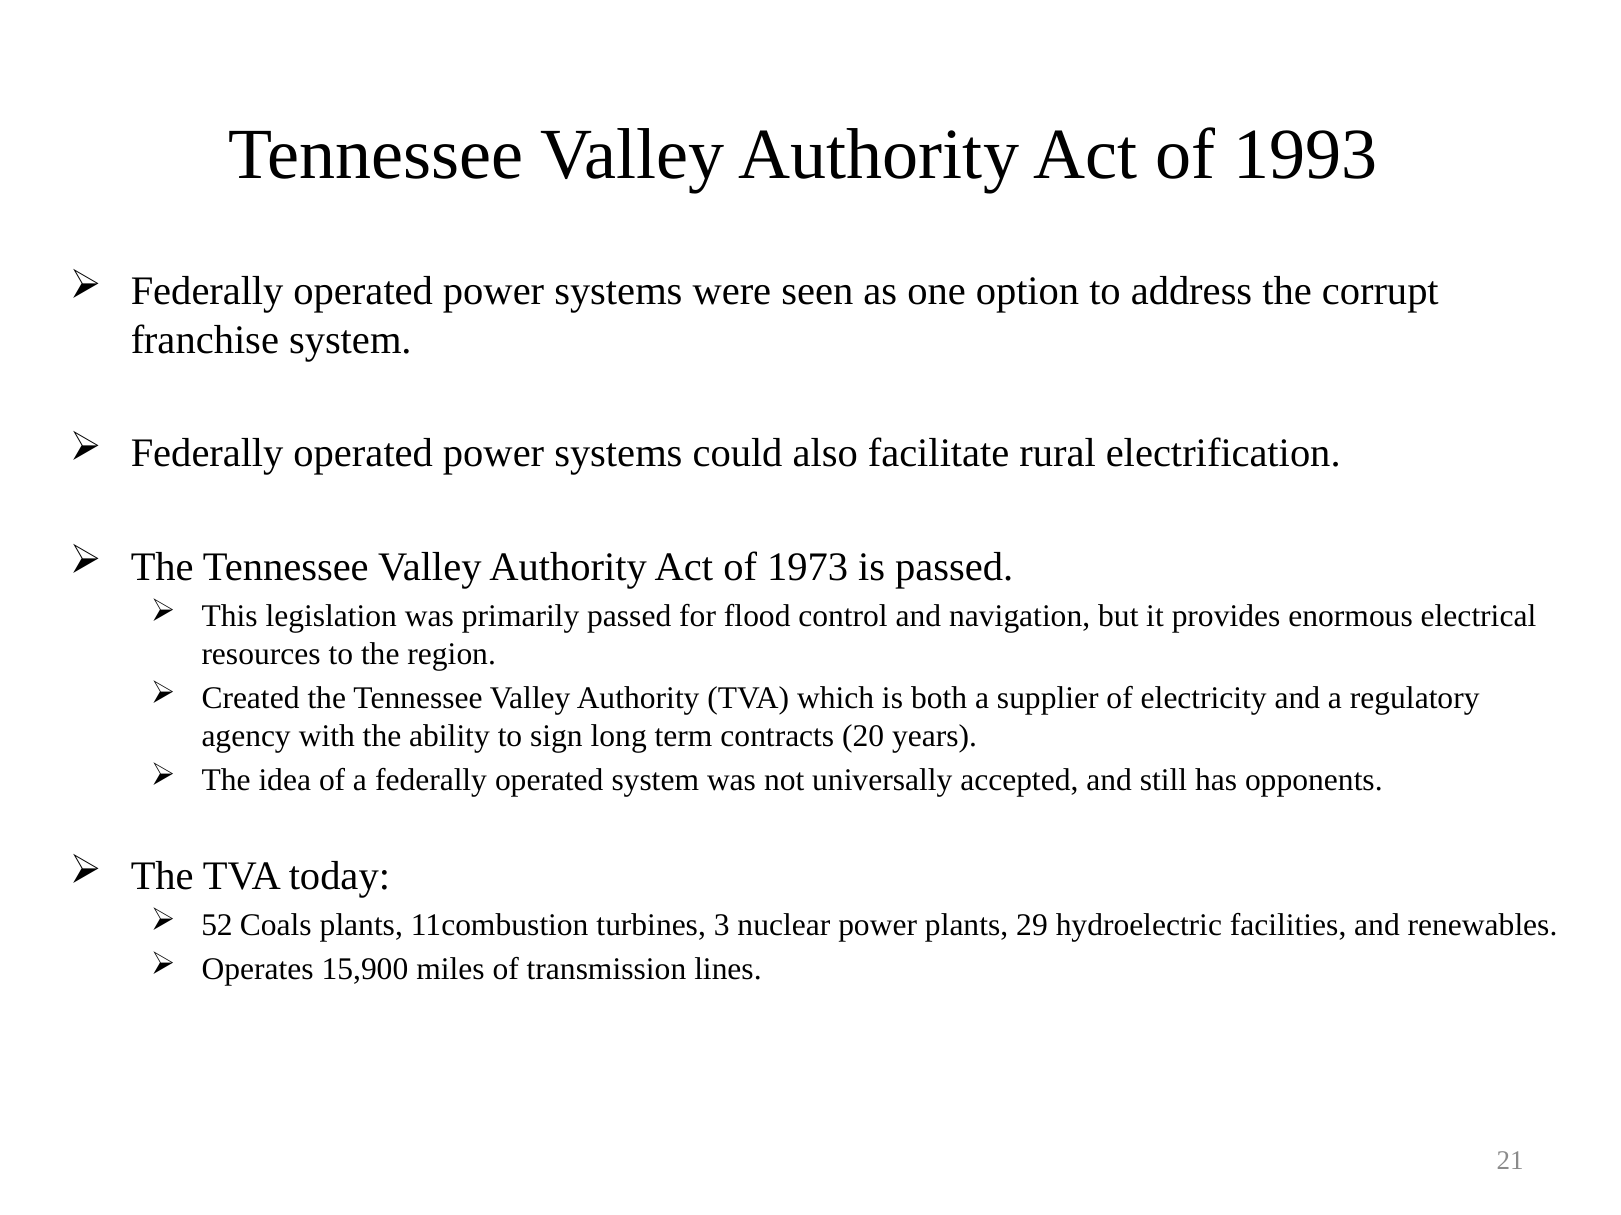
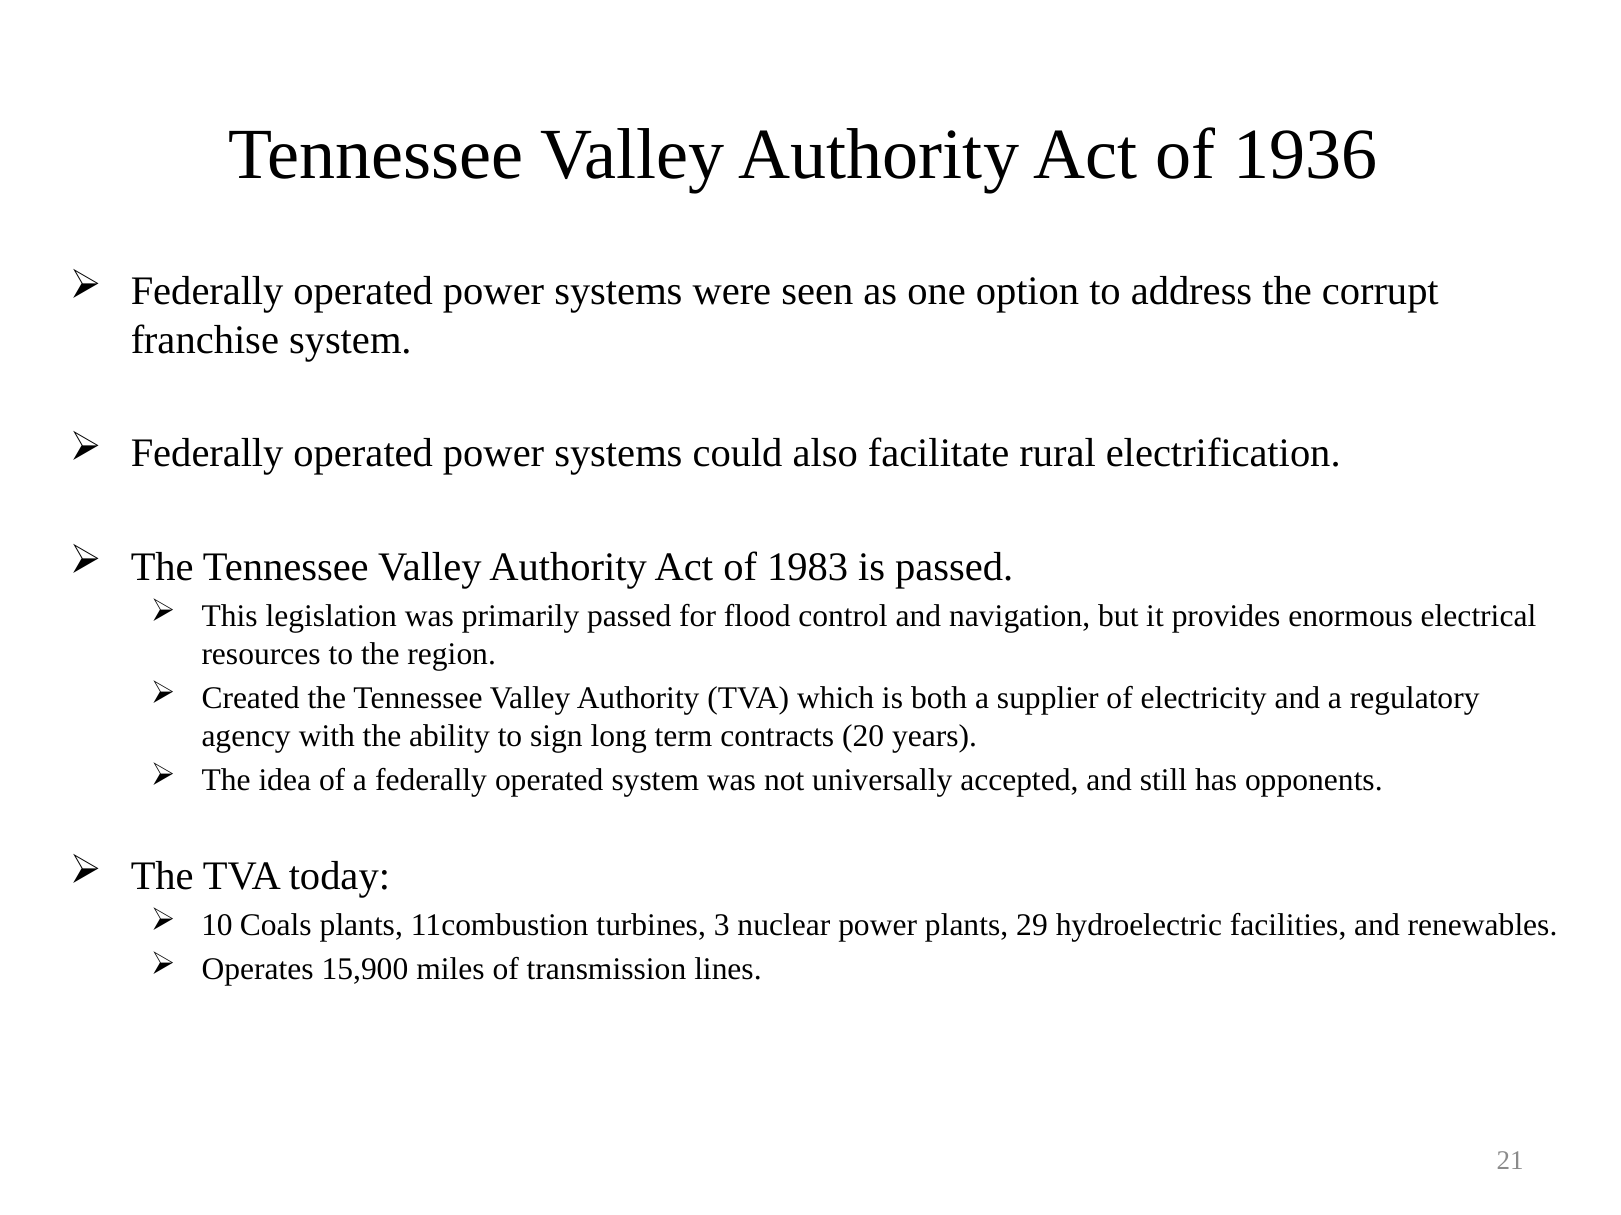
1993: 1993 -> 1936 (1305, 155)
1973: 1973 -> 1983 (808, 567)
52: 52 -> 10 (217, 926)
